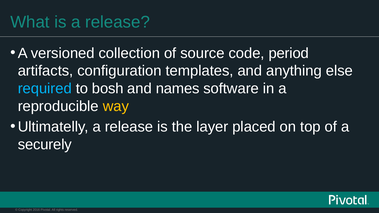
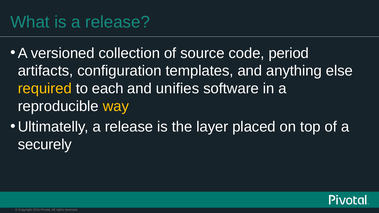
required colour: light blue -> yellow (45, 89)
bosh: bosh -> each (108, 89)
names: names -> unifies (178, 89)
